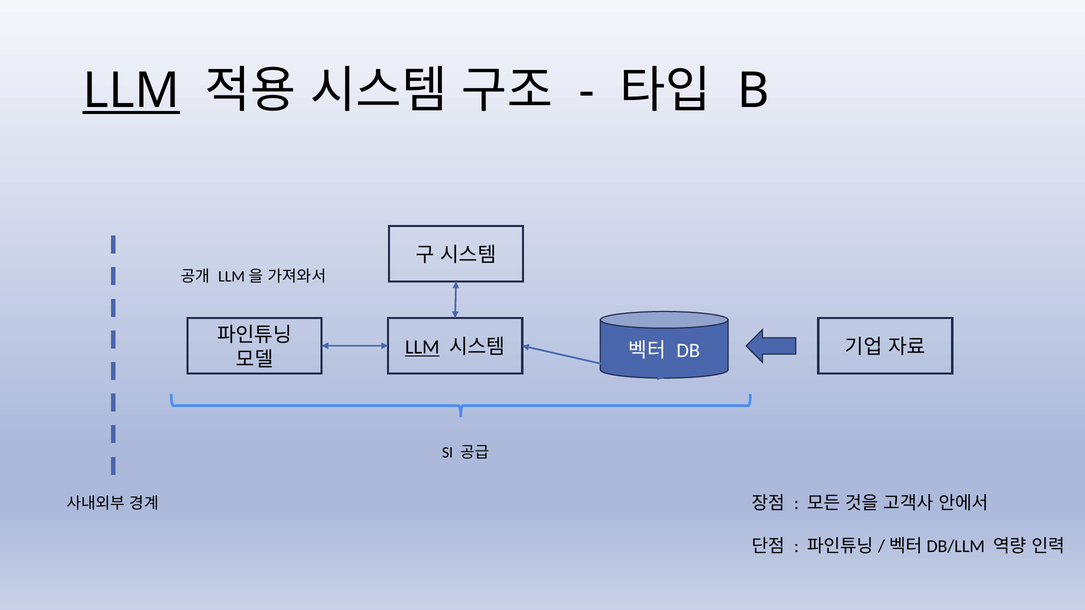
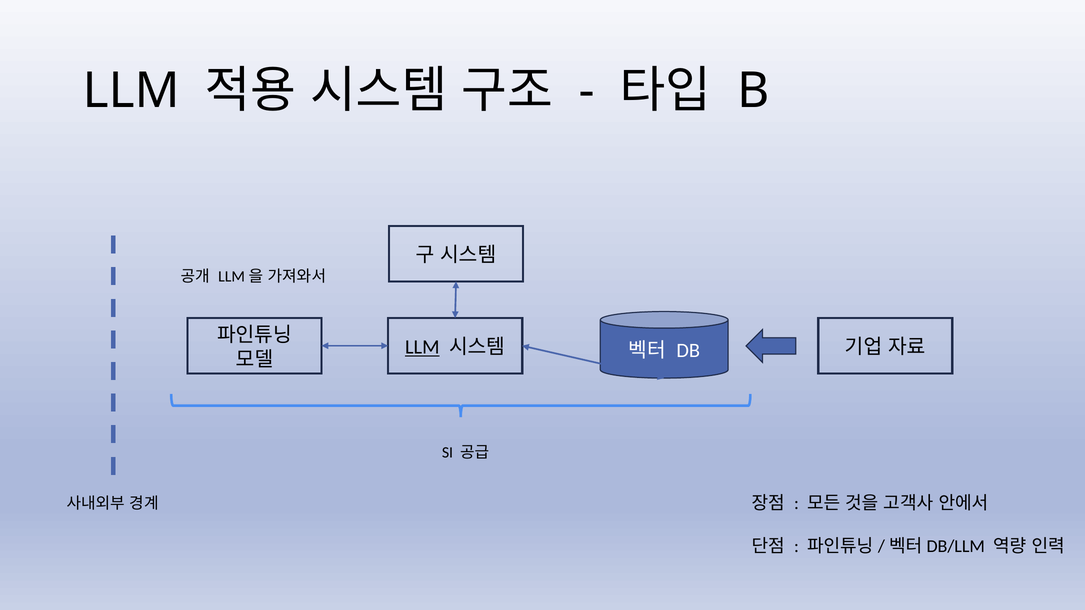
LLM underline: present -> none (131, 91)
